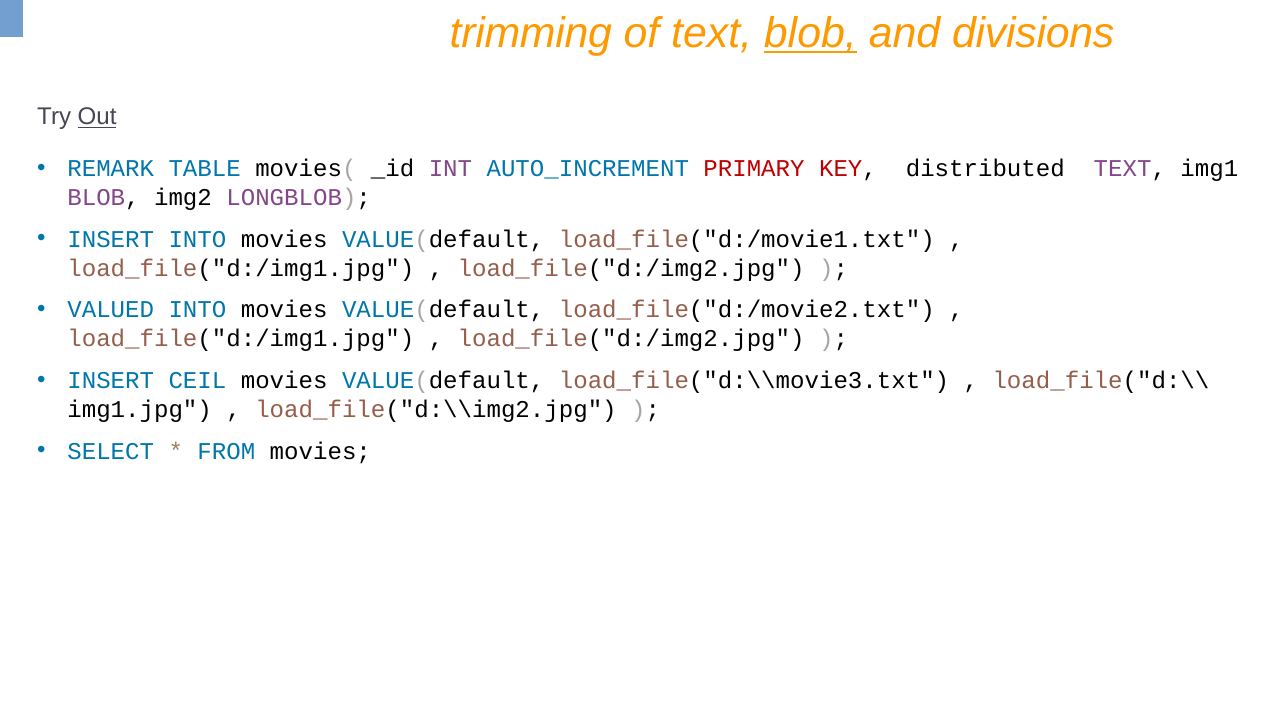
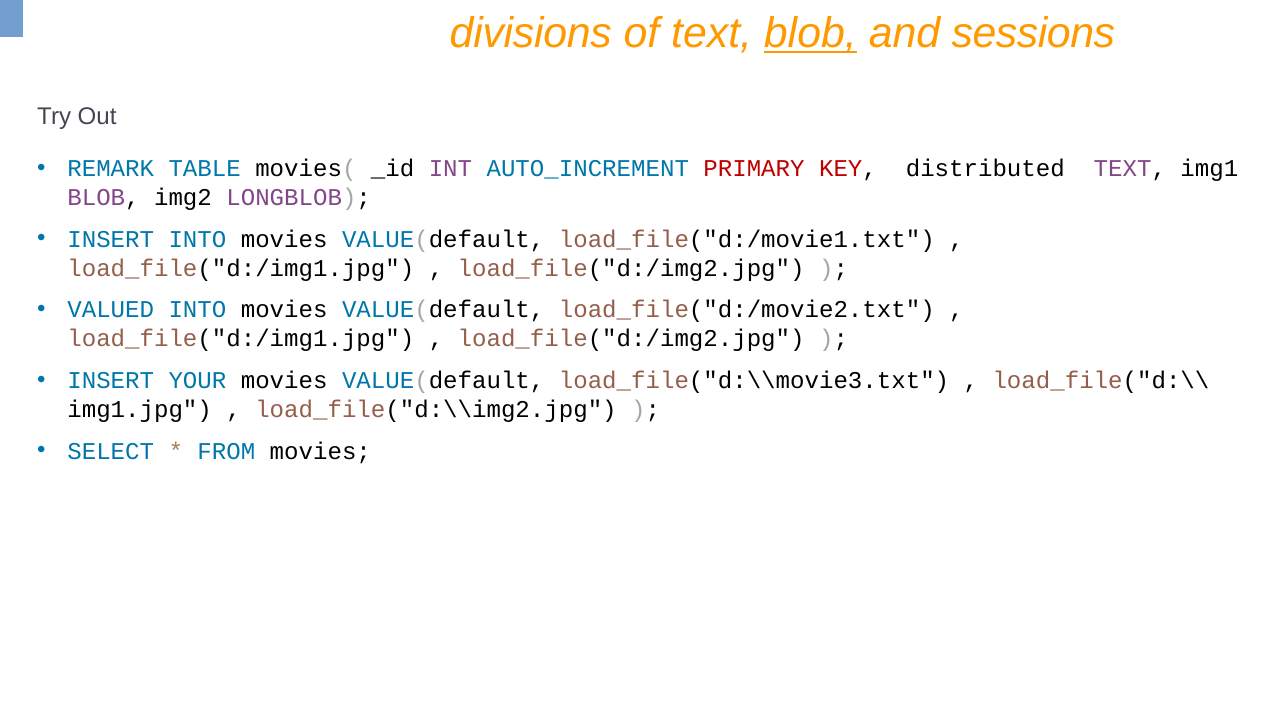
trimming: trimming -> divisions (531, 33)
divisions: divisions -> sessions (1033, 33)
Out underline: present -> none (97, 117)
CEIL: CEIL -> YOUR (197, 380)
